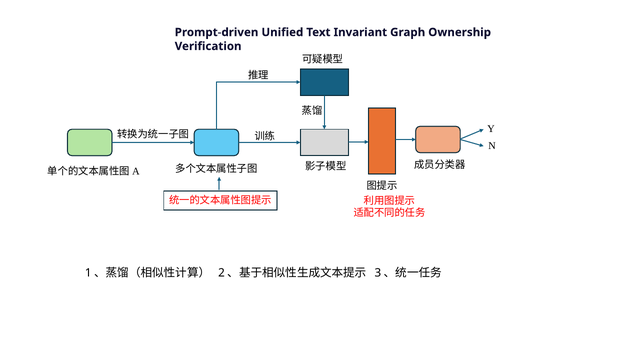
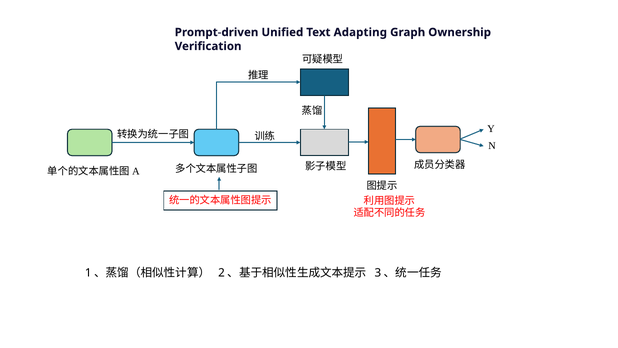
Invariant: Invariant -> Adapting (360, 32)
